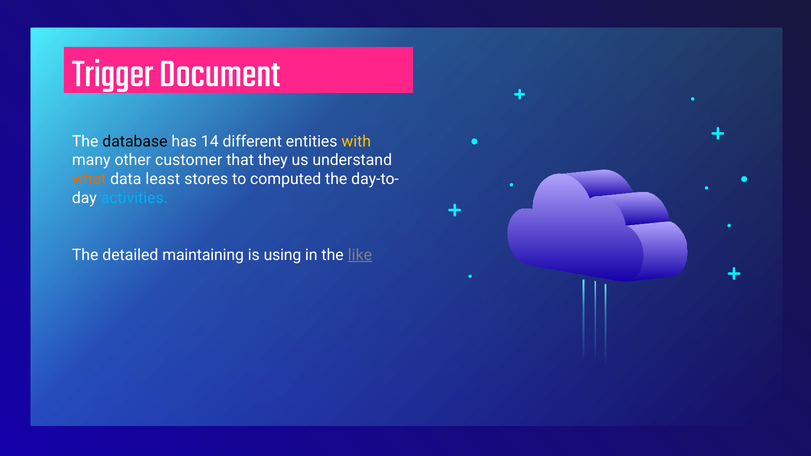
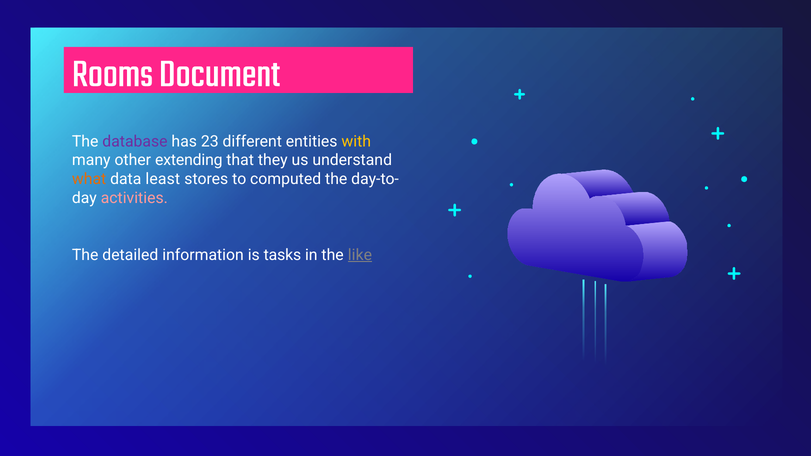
Trigger: Trigger -> Rooms (113, 73)
database colour: black -> purple (135, 141)
14: 14 -> 23 (210, 141)
customer: customer -> extending (189, 160)
activities colour: light blue -> pink (134, 198)
maintaining: maintaining -> information (203, 255)
using: using -> tasks (282, 255)
